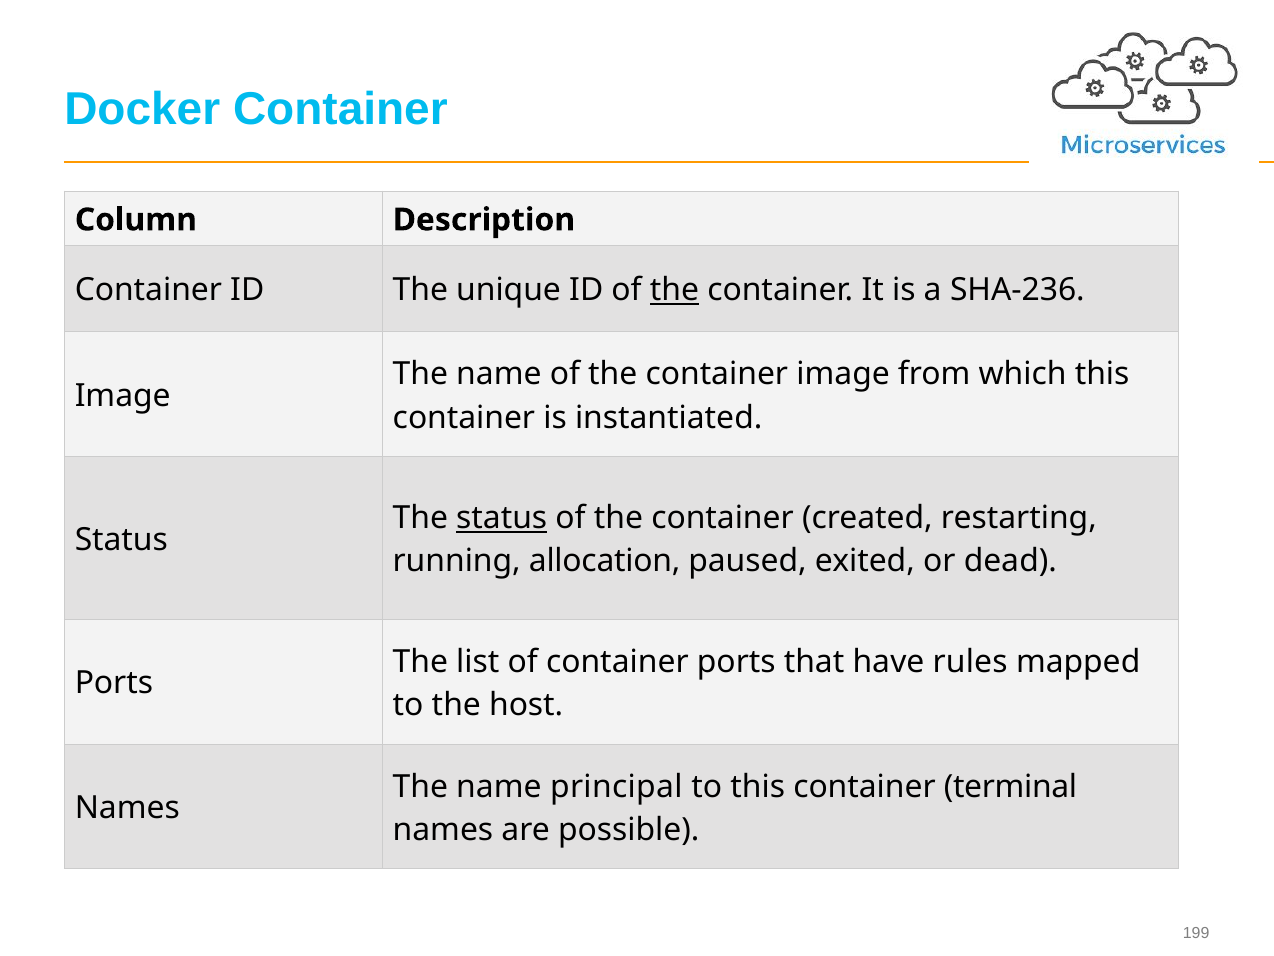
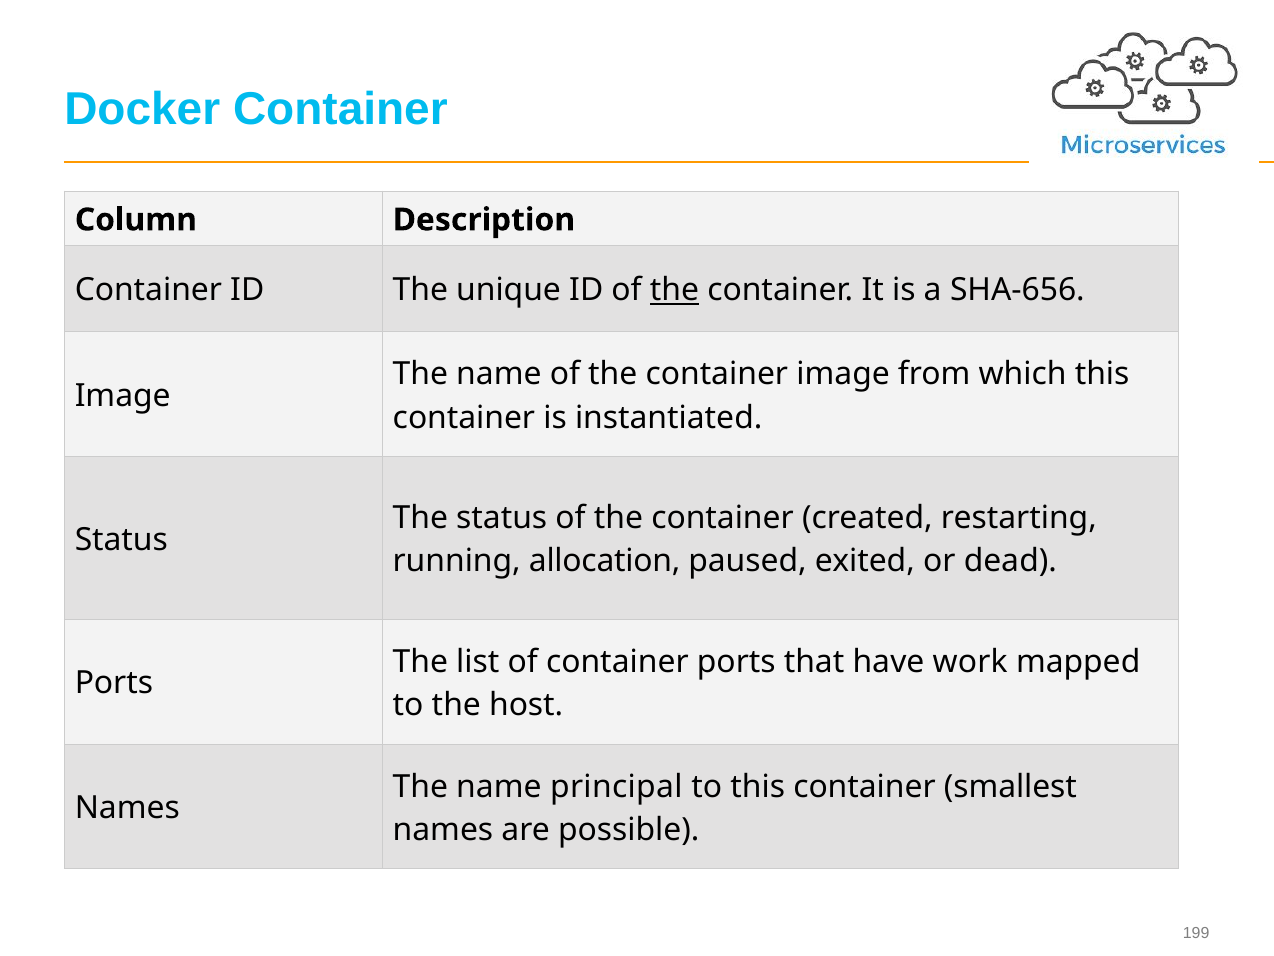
SHA-236: SHA-236 -> SHA-656 (1017, 290)
status underline: present -> none (502, 518)
rules: rules -> work (970, 661)
terminal: terminal -> smallest (1010, 786)
